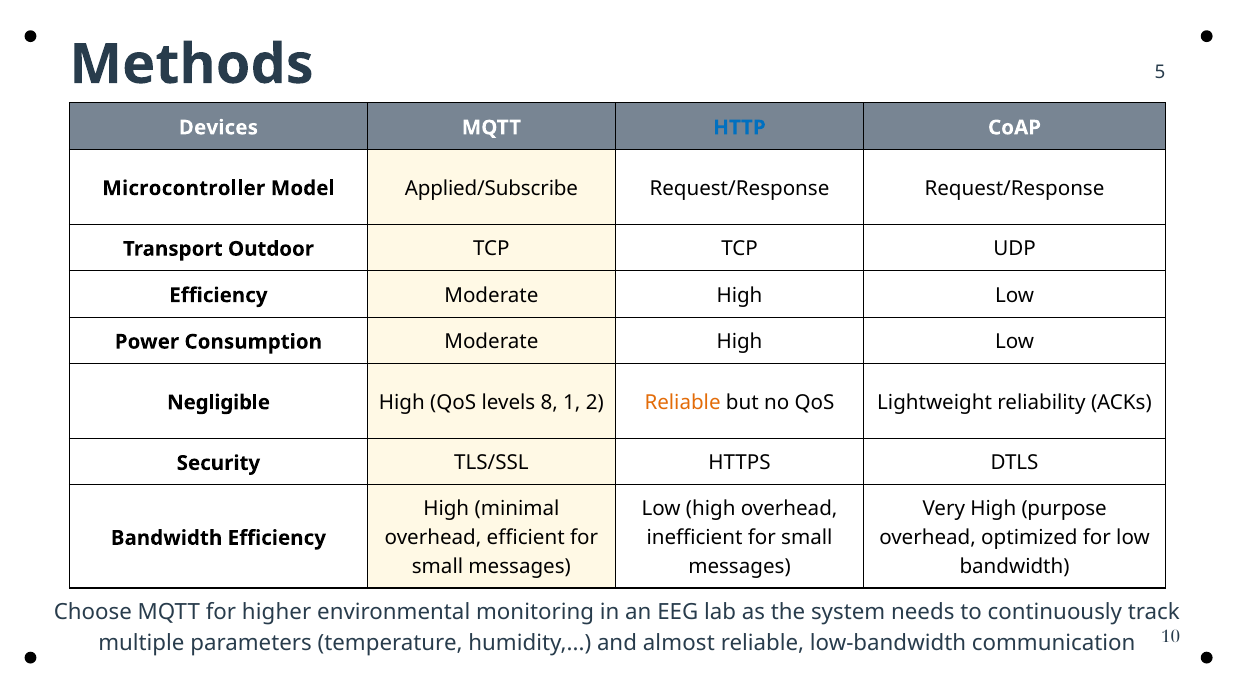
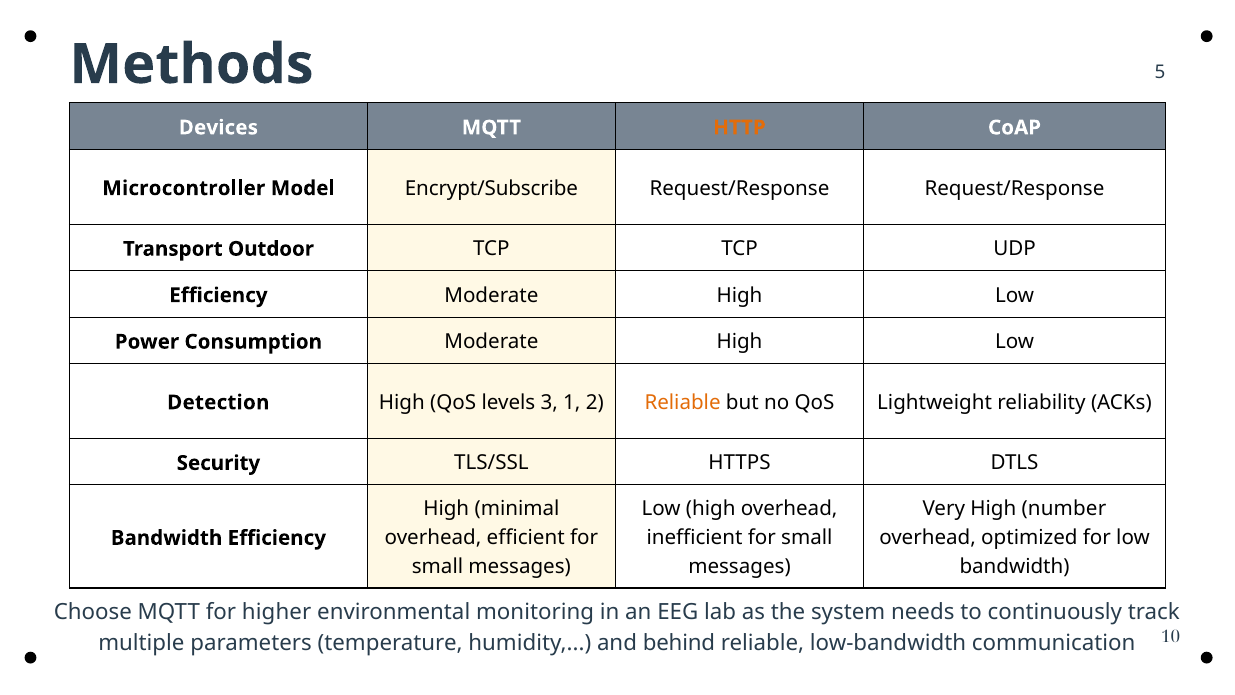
HTTP colour: blue -> orange (739, 128)
Applied/Subscribe: Applied/Subscribe -> Encrypt/Subscribe (491, 188)
Negligible: Negligible -> Detection (218, 402)
8: 8 -> 3 (549, 402)
purpose: purpose -> number (1064, 509)
almost: almost -> behind (679, 643)
